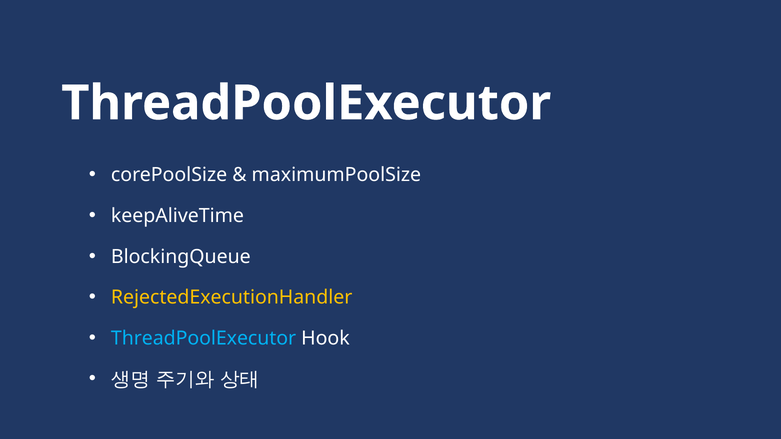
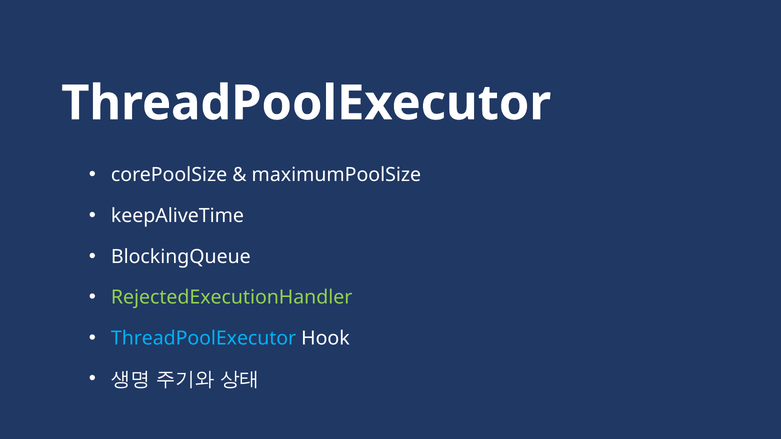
RejectedExecutionHandler colour: yellow -> light green (232, 298)
